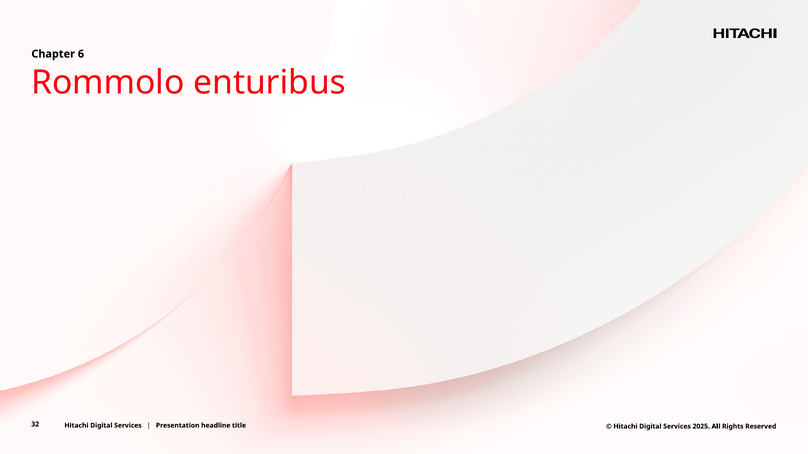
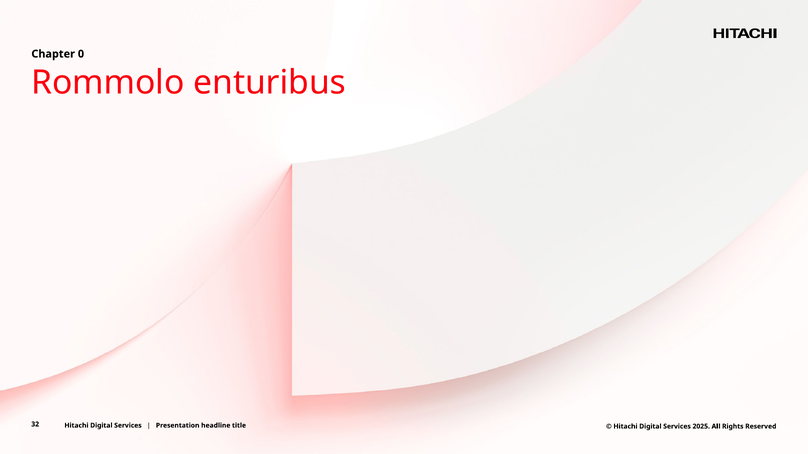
6: 6 -> 0 (81, 54)
